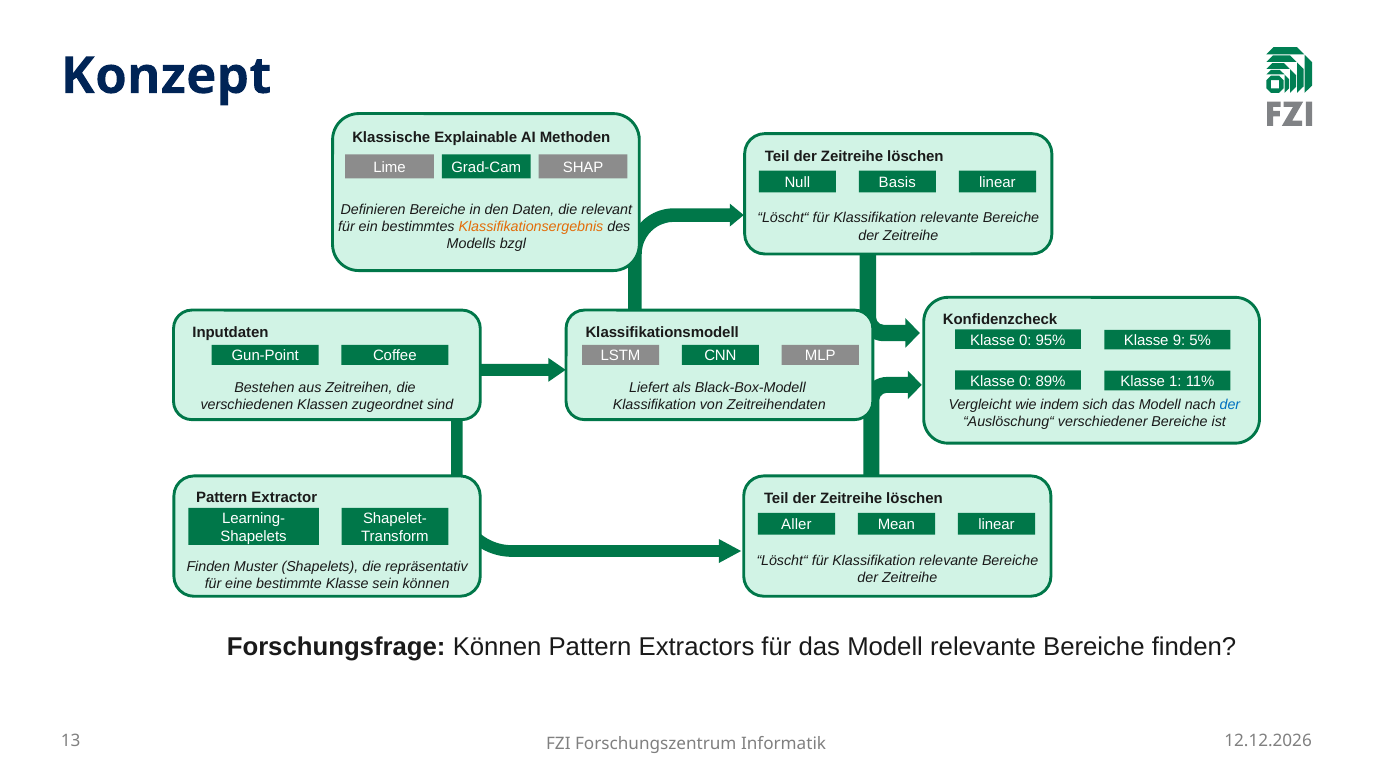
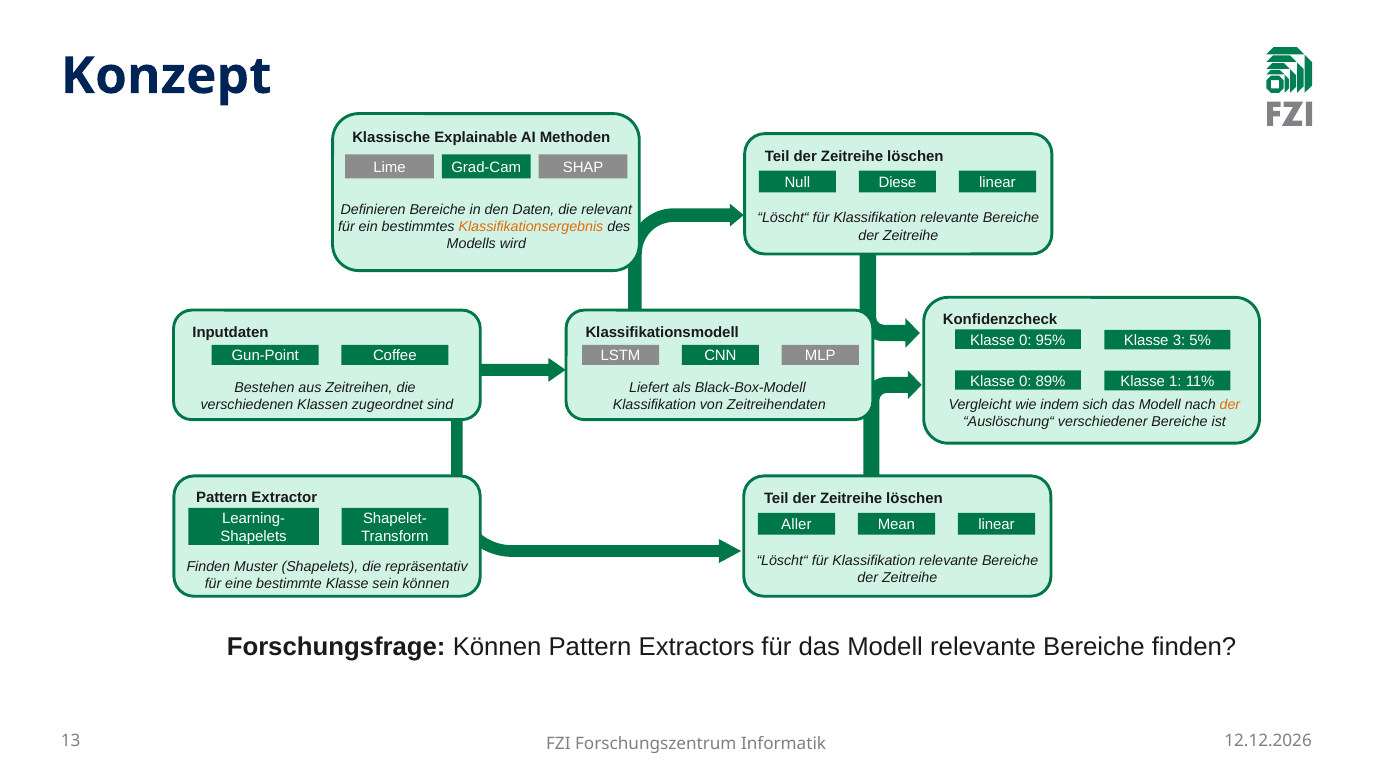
Basis: Basis -> Diese (897, 183)
bzgl: bzgl -> wird (513, 244)
9: 9 -> 3 (1179, 341)
der colour: blue -> orange (1230, 405)
